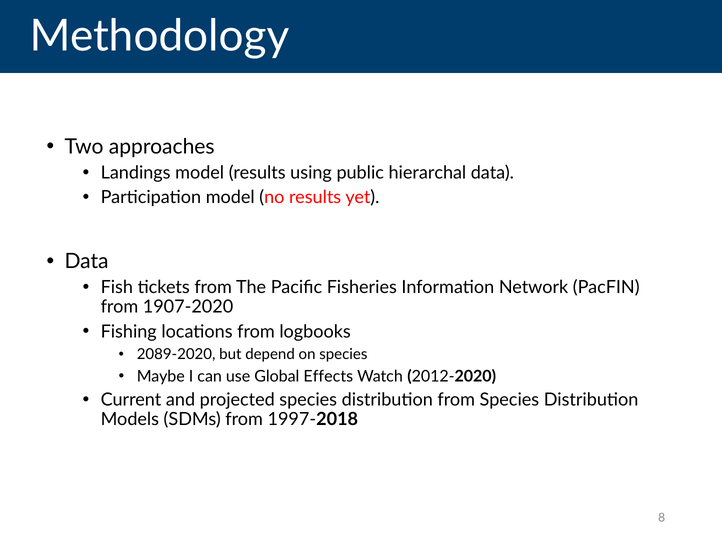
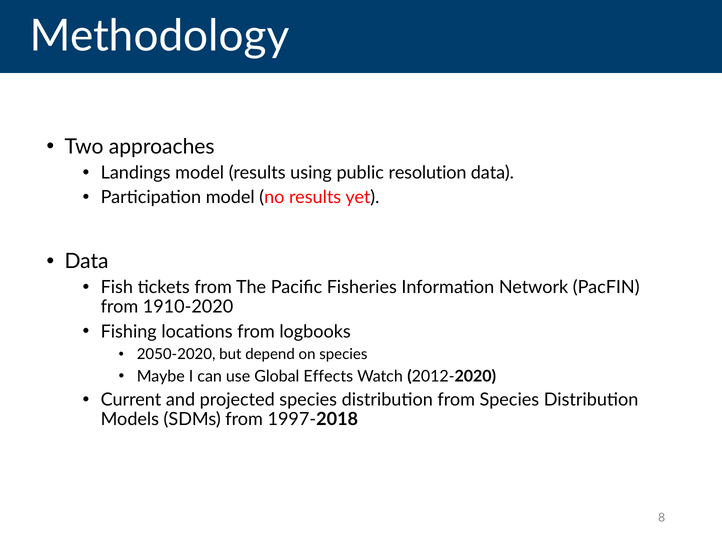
hierarchal: hierarchal -> resolution (427, 173)
1907-2020: 1907-2020 -> 1910-2020 (188, 307)
2089-2020: 2089-2020 -> 2050-2020 (176, 354)
